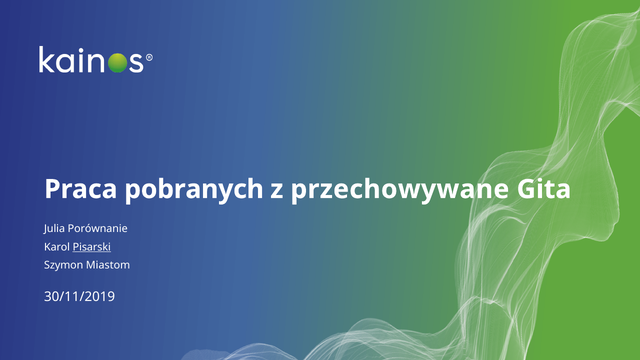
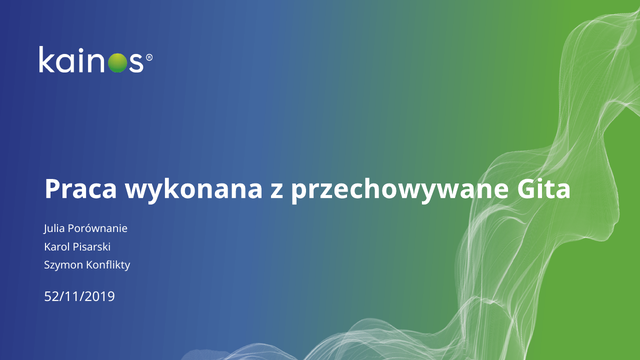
pobranych: pobranych -> wykonana (194, 189)
Pisarski underline: present -> none (92, 247)
Miastom: Miastom -> Konflikty (108, 265)
30/11/2019: 30/11/2019 -> 52/11/2019 (80, 297)
